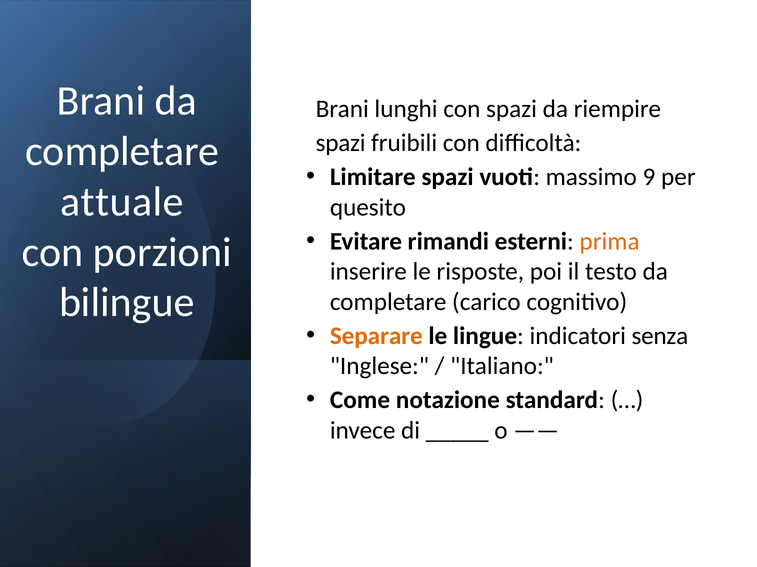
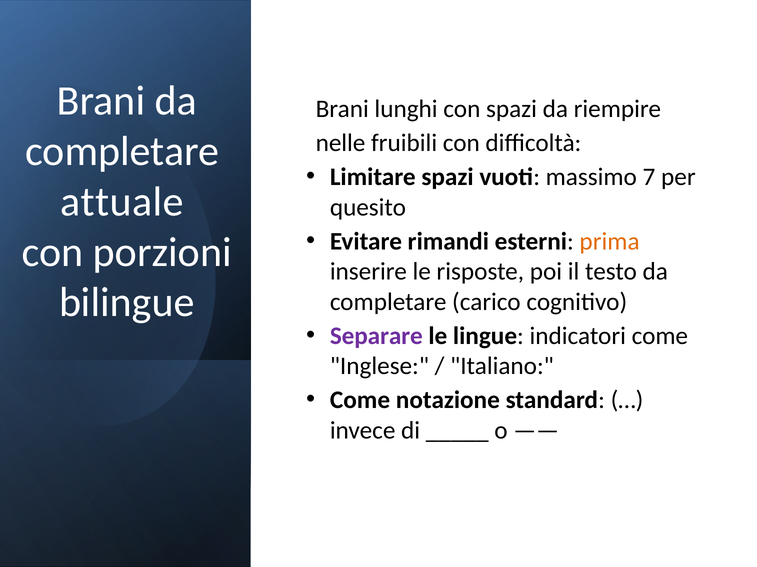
spazi: spazi -> nelle (341, 143)
9: 9 -> 7 (649, 177)
Separare colour: orange -> purple (376, 336)
indicatori senza: senza -> come (660, 336)
